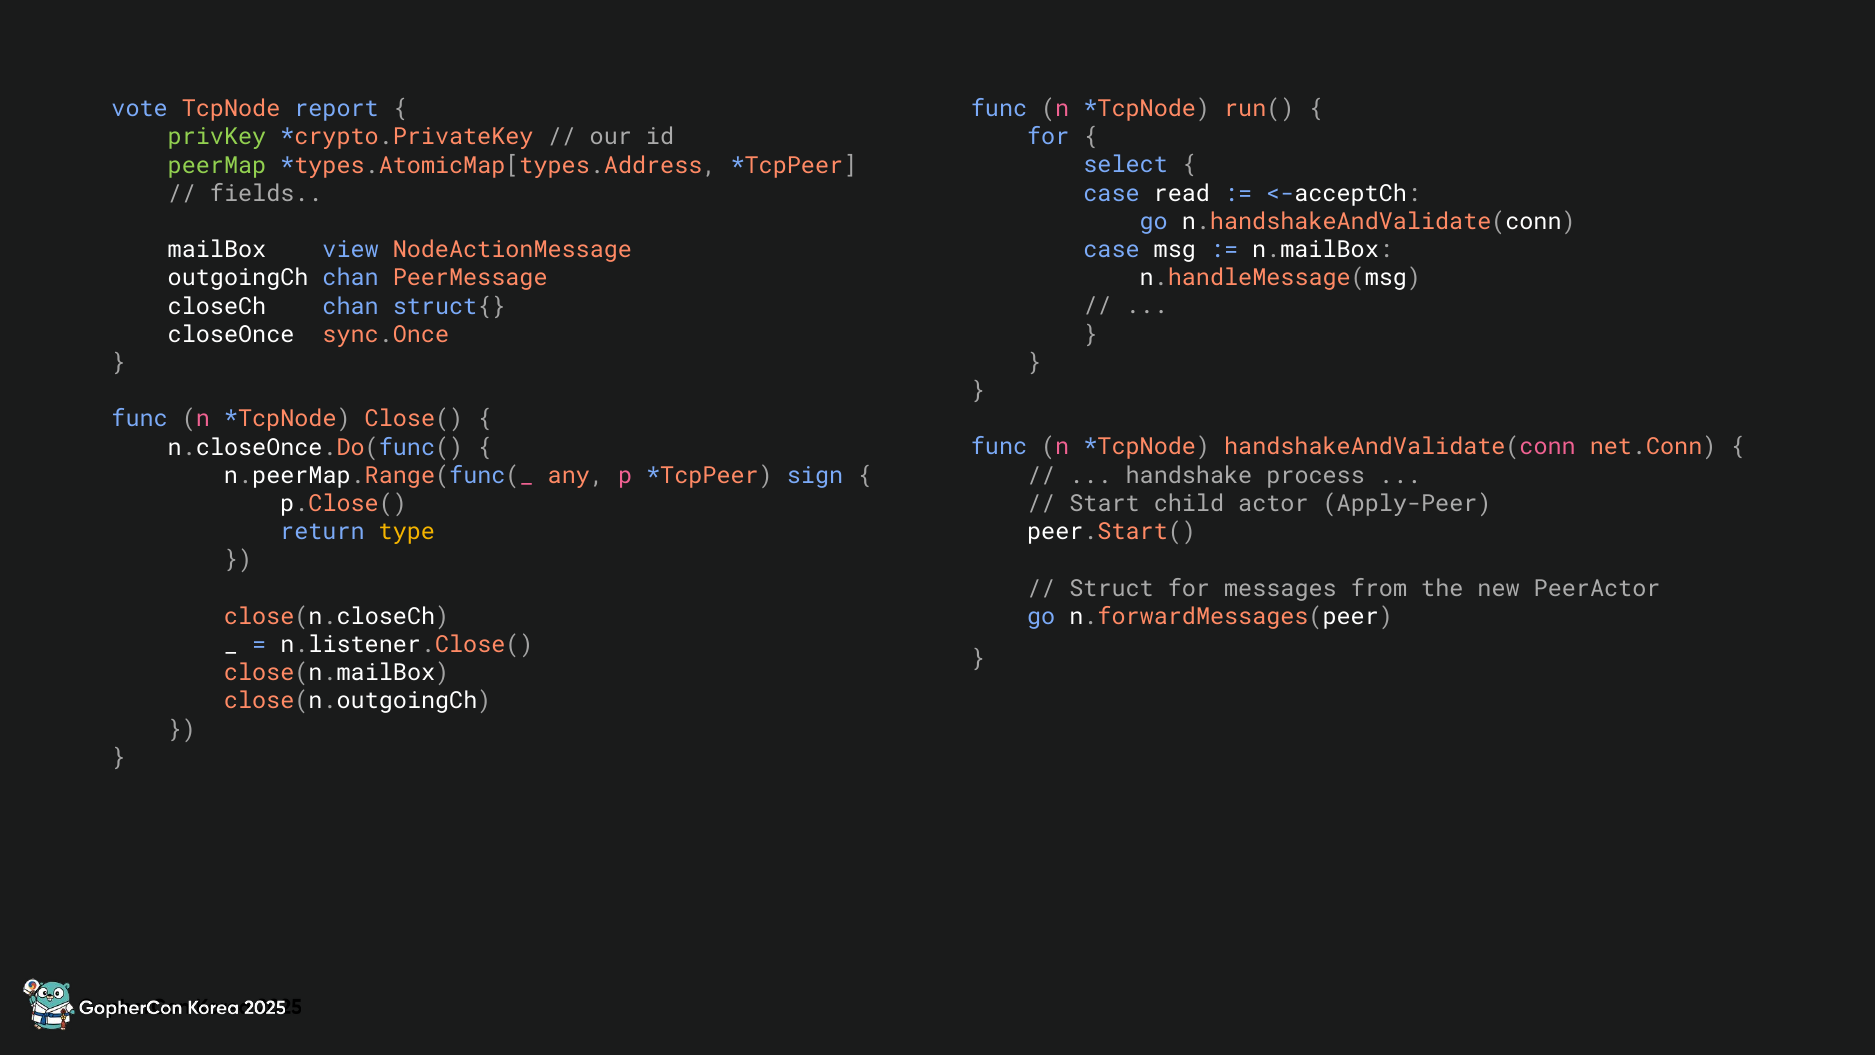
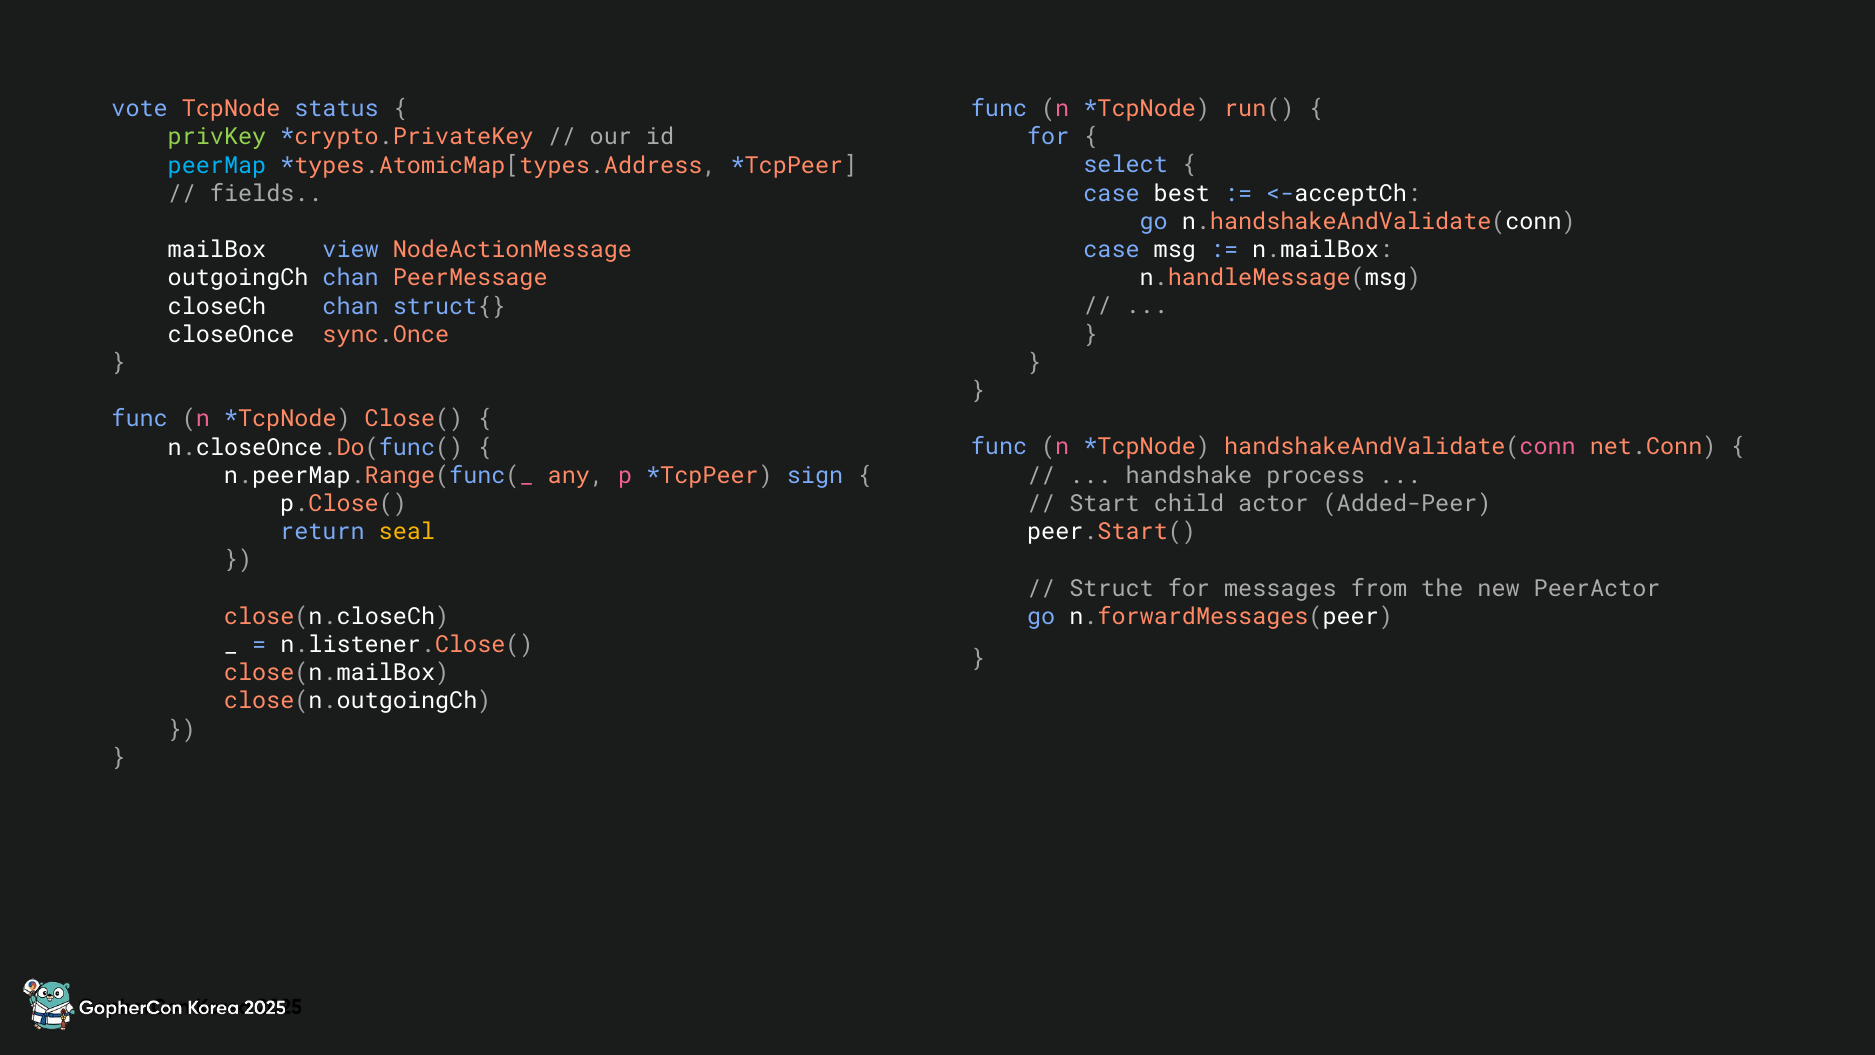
report: report -> status (337, 109)
peerMap colour: light green -> light blue (217, 165)
read: read -> best (1182, 193)
Apply-Peer: Apply-Peer -> Added-Peer (1407, 504)
type: type -> seal (407, 532)
